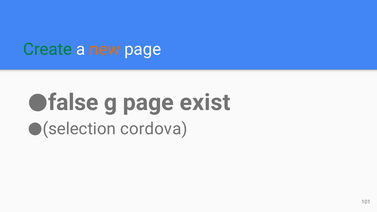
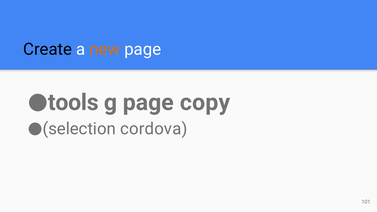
Create colour: green -> black (48, 49)
false: false -> tools (73, 102)
exist: exist -> copy (205, 102)
